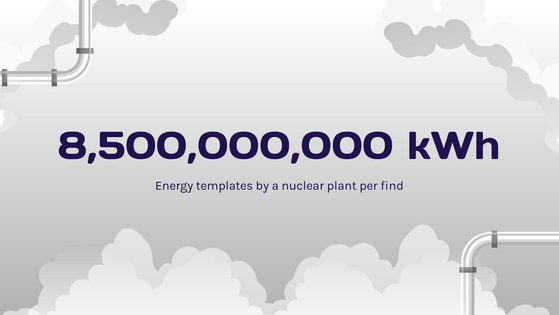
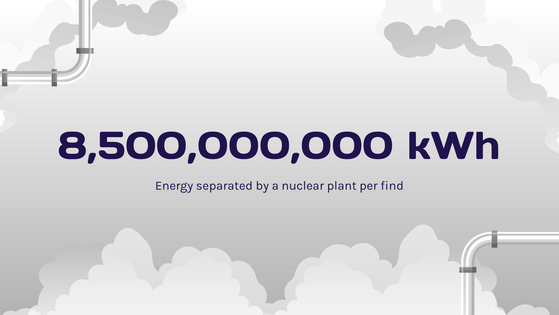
templates: templates -> separated (224, 185)
